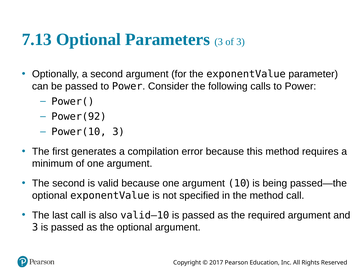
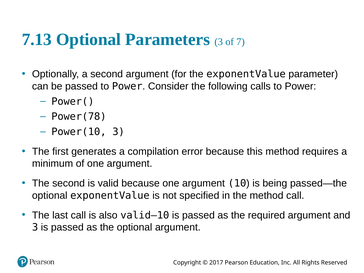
of 3: 3 -> 7 (241, 42)
Power(92: Power(92 -> Power(78 (79, 117)
